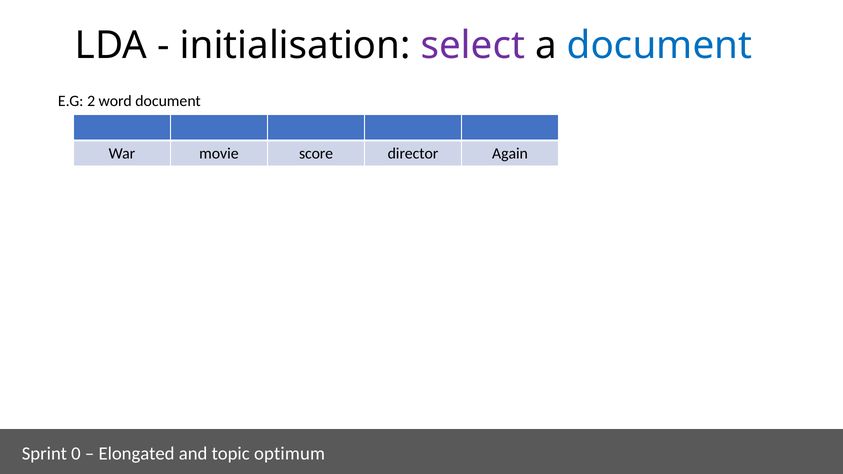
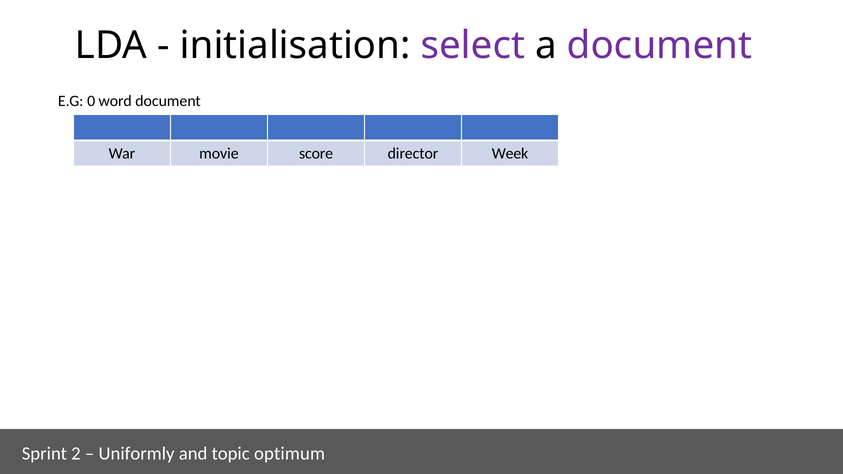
document colour: blue -> purple (659, 46)
2: 2 -> 0 (91, 101)
Again: Again -> Week (510, 154)
0: 0 -> 2 (76, 454)
Elongated: Elongated -> Uniformly (137, 454)
